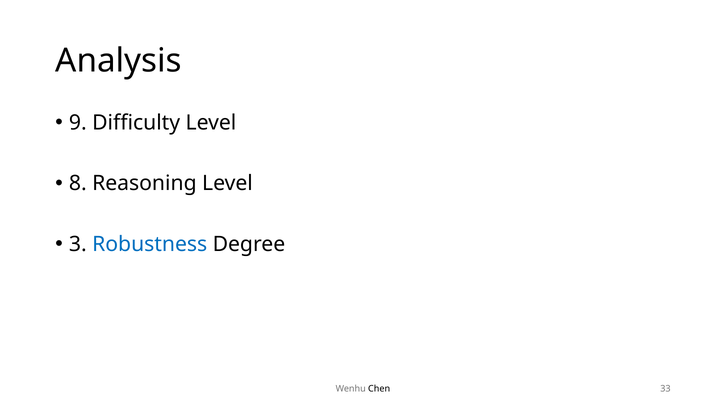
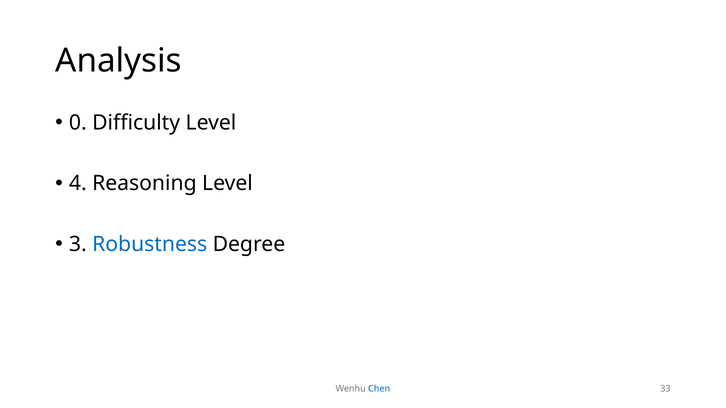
9: 9 -> 0 (78, 123)
8: 8 -> 4 (78, 184)
Chen colour: black -> blue (379, 389)
